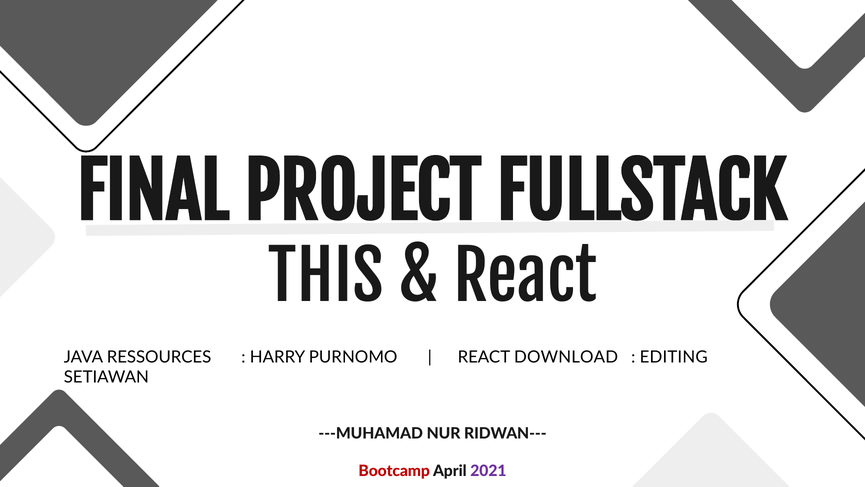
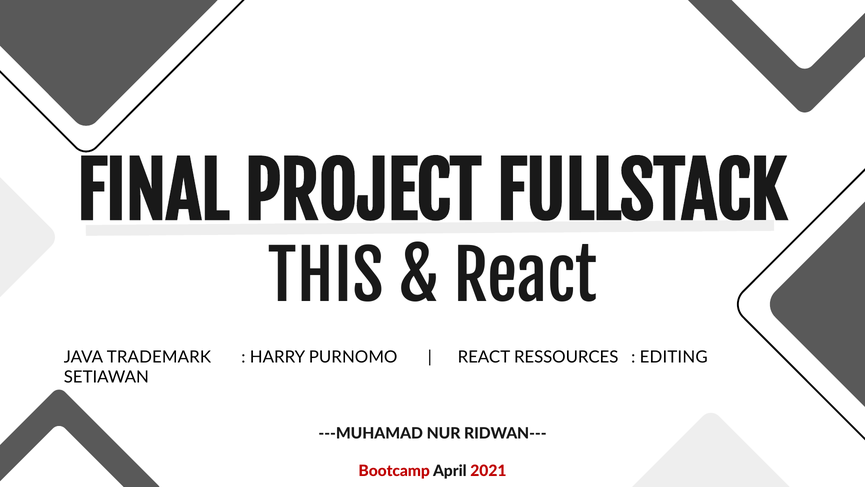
RESSOURCES: RESSOURCES -> TRADEMARK (159, 357)
DOWNLOAD: DOWNLOAD -> RESSOURCES (566, 357)
2021 colour: purple -> red (488, 471)
